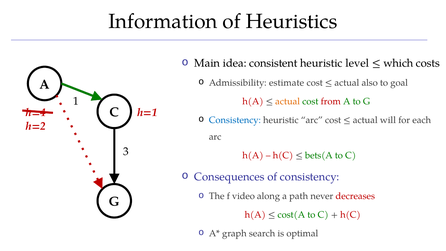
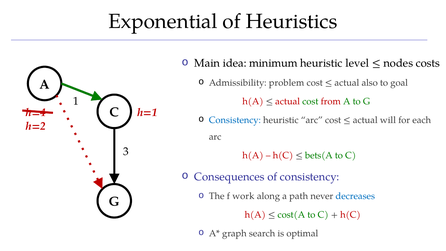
Information: Information -> Exponential (163, 21)
consistent: consistent -> minimum (273, 63)
which: which -> nodes (398, 63)
estimate: estimate -> problem (287, 83)
actual colour: orange -> red (288, 101)
video: video -> work (243, 196)
decreases colour: red -> blue (355, 196)
